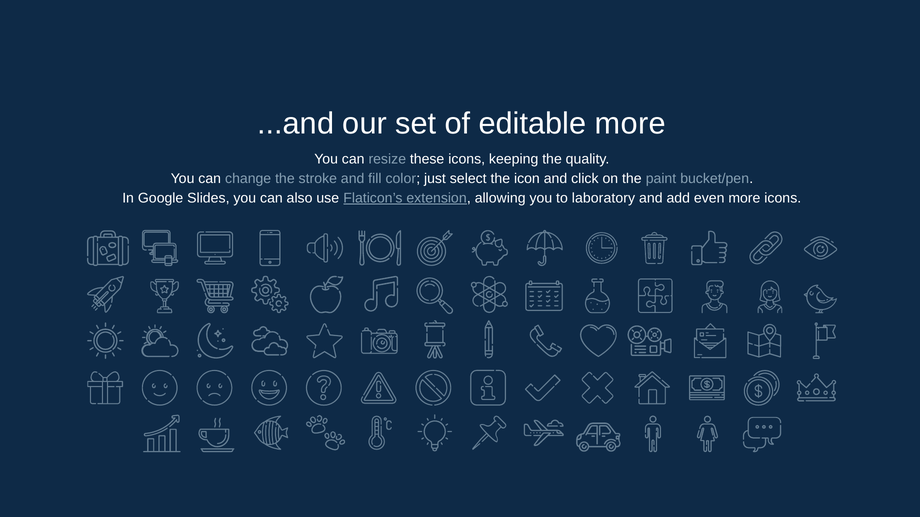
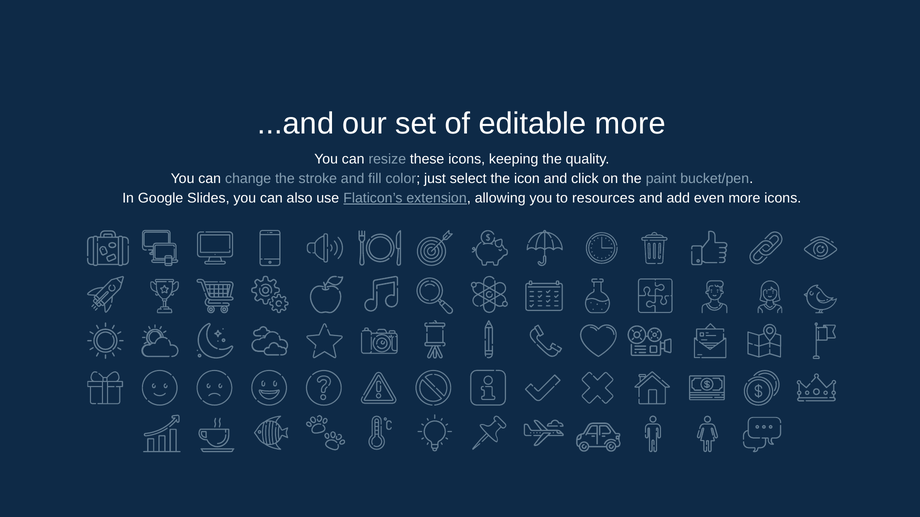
laboratory: laboratory -> resources (603, 198)
